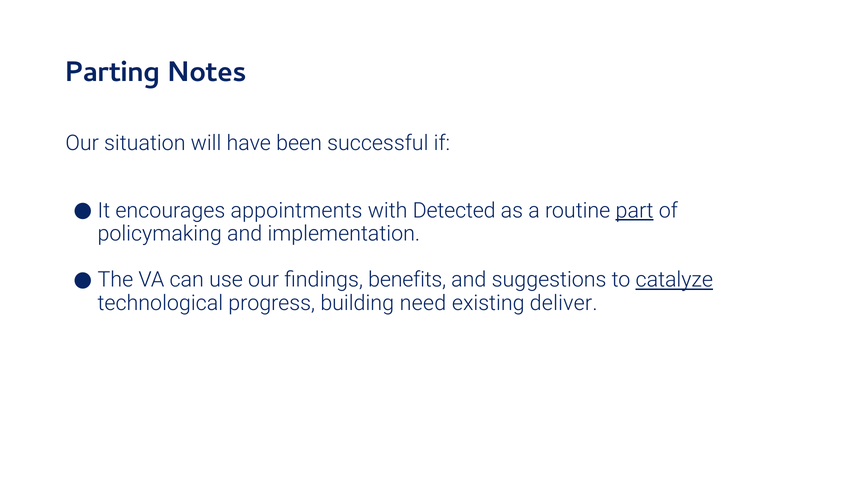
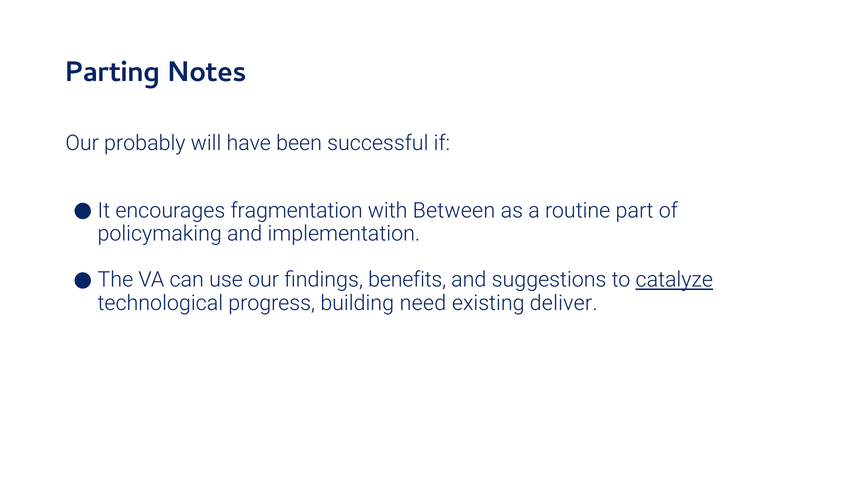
situation: situation -> probably (145, 143)
appointments: appointments -> fragmentation (297, 211)
Detected: Detected -> Between (454, 211)
part underline: present -> none (635, 211)
